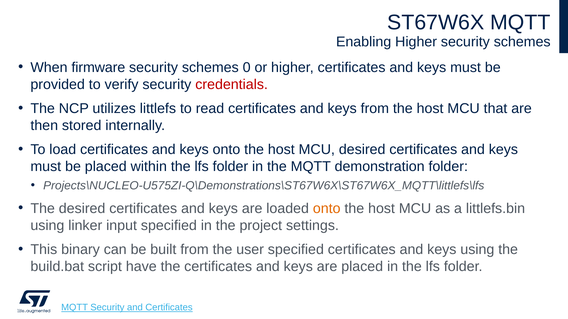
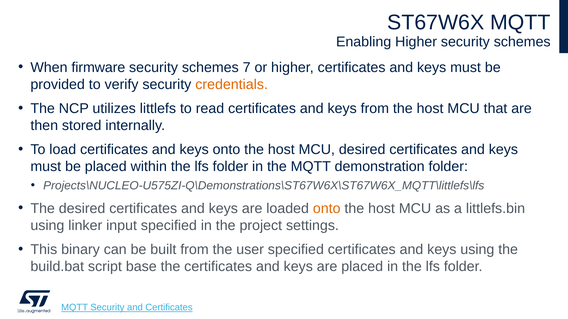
0: 0 -> 7 (247, 67)
credentials colour: red -> orange (232, 85)
have: have -> base (141, 267)
